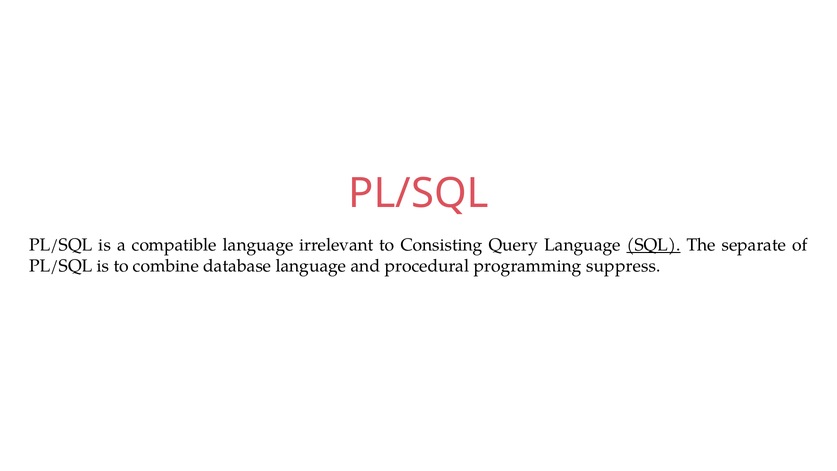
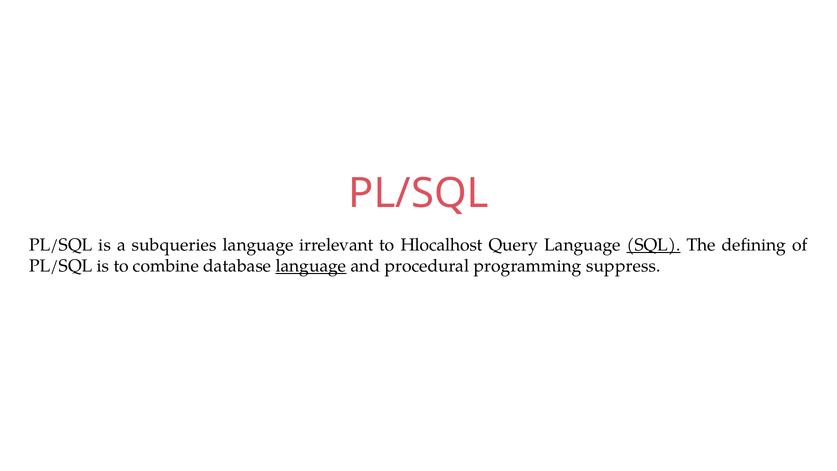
compatible: compatible -> subqueries (174, 245)
Consisting: Consisting -> Hlocalhost (442, 245)
separate: separate -> defining (754, 245)
language underline: none -> present (311, 266)
